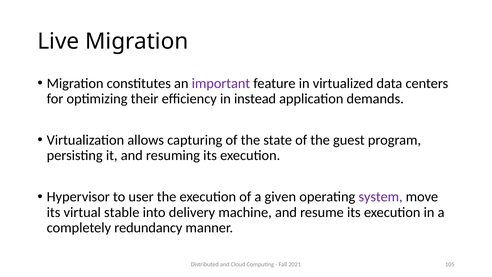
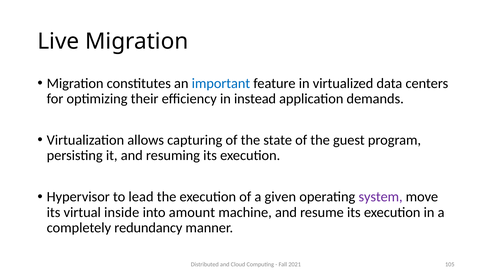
important colour: purple -> blue (221, 83)
user: user -> lead (141, 197)
stable: stable -> inside (122, 212)
delivery: delivery -> amount (192, 212)
